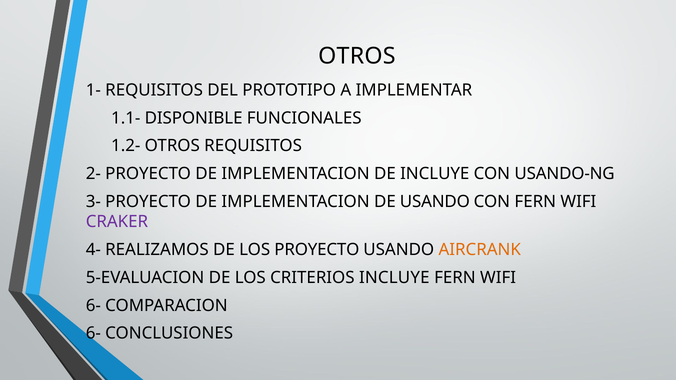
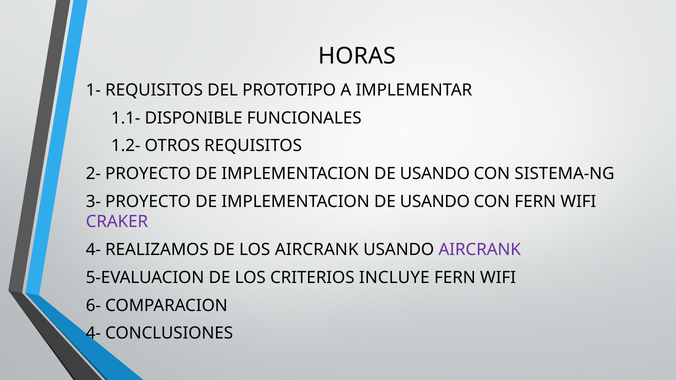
OTROS: OTROS -> HORAS (357, 56)
INCLUYE: INCLUYE -> USANDO (435, 174)
USANDO-NG: USANDO-NG -> SISTEMA-NG (564, 174)
LOS PROYECTO: PROYECTO -> AIRCRANK (317, 250)
AIRCRANK colour: orange -> purple (480, 250)
6-: 6- -> 4- (93, 334)
